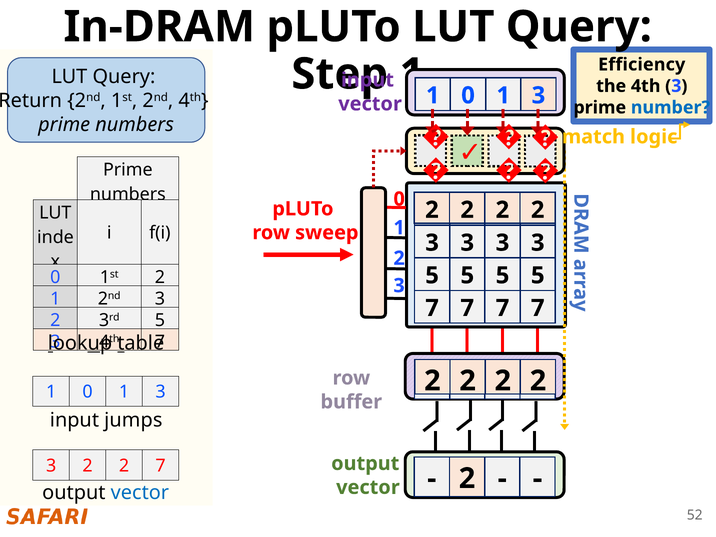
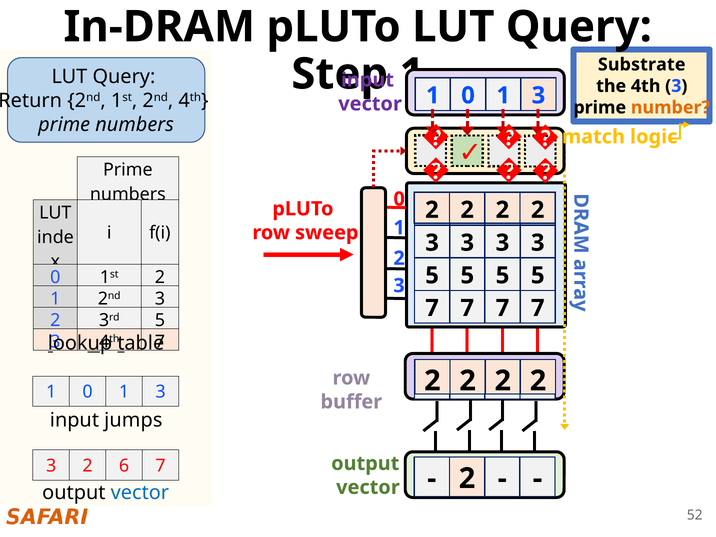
Efficiency: Efficiency -> Substrate (642, 65)
number colour: blue -> orange (670, 107)
3 2 2: 2 -> 6 (124, 466)
